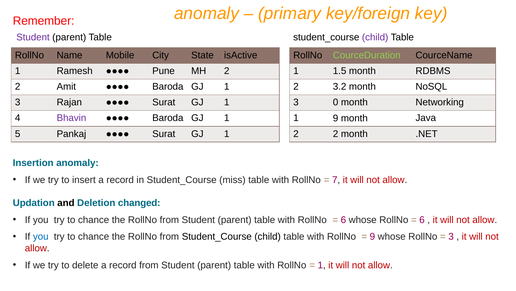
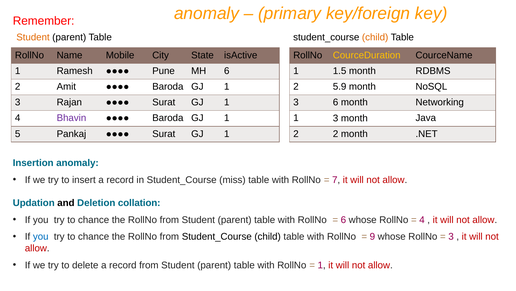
Student colour: purple -> orange (33, 37)
child colour: purple -> orange (375, 37)
CourceDuration colour: light green -> yellow (367, 55)
MH 2: 2 -> 6 (227, 71)
3.2: 3.2 -> 5.9 (340, 86)
3 0: 0 -> 6 (336, 102)
9: 9 -> 3 (336, 118)
changed: changed -> collation (139, 203)
6: 6 -> 4 (422, 219)
